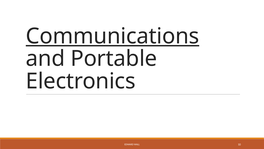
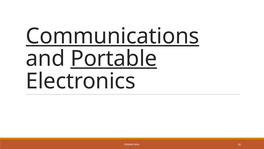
Portable underline: none -> present (114, 58)
